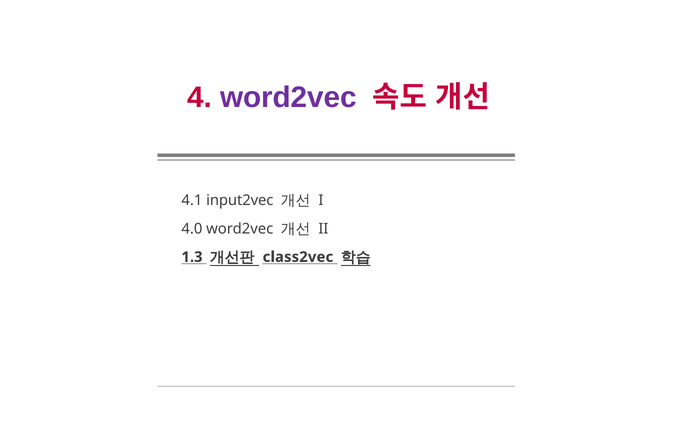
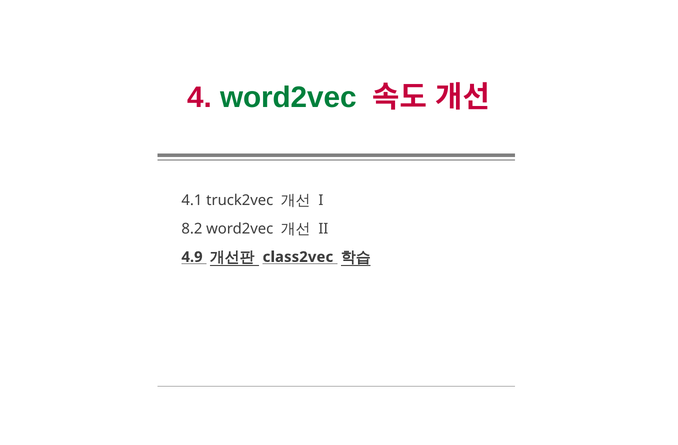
word2vec colour: purple -> green (289, 97)
input2vec: input2vec -> truck2vec (240, 200)
4.0: 4.0 -> 8.2 (192, 229)
1.3: 1.3 -> 4.9 (192, 257)
